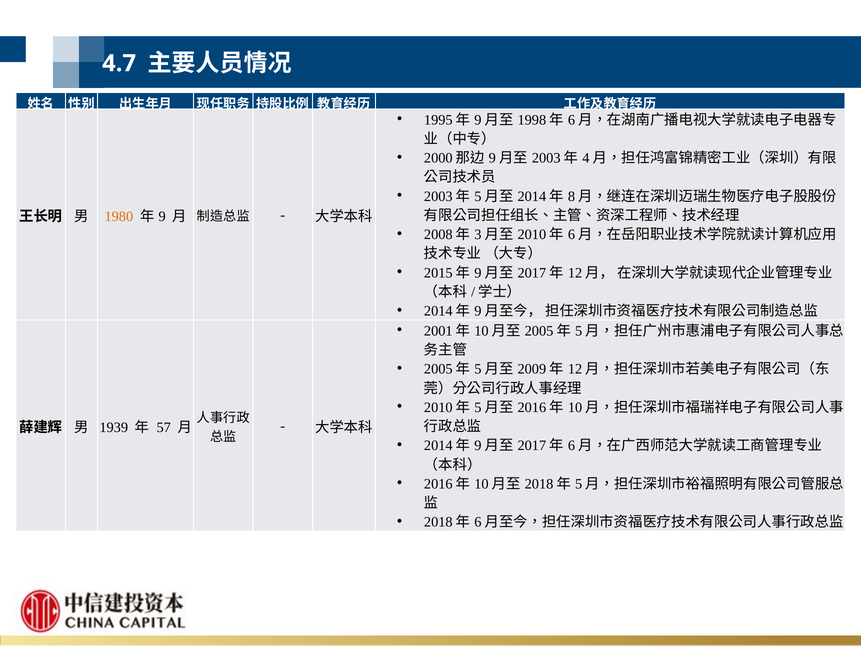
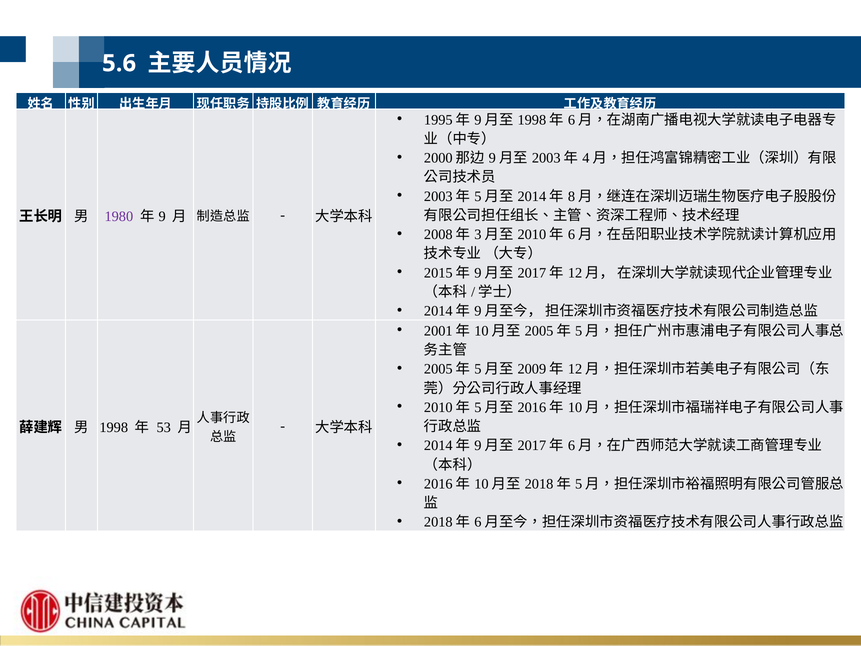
4.7: 4.7 -> 5.6 (119, 63)
1980 colour: orange -> purple (119, 216)
1939: 1939 -> 1998 (114, 427)
57: 57 -> 53 (164, 427)
